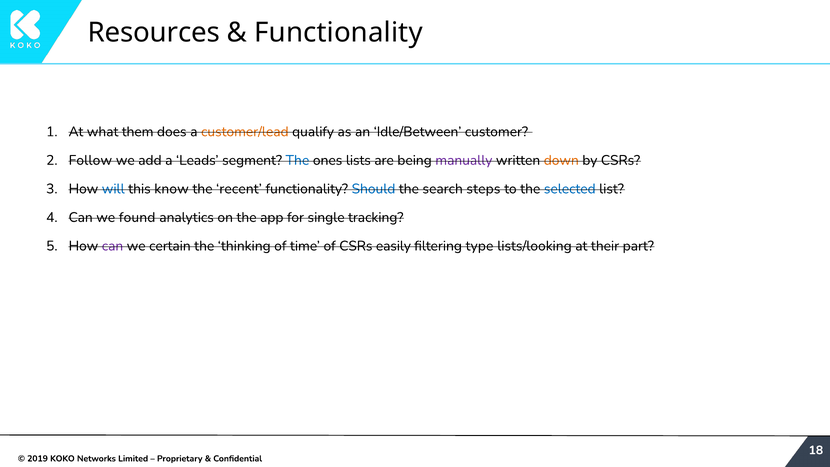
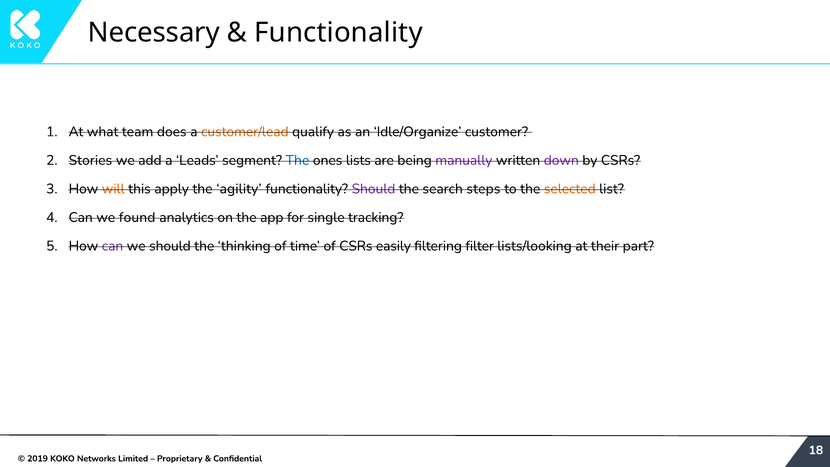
Resources: Resources -> Necessary (154, 33)
them: them -> team (138, 132)
Idle/Between: Idle/Between -> Idle/Organize (418, 132)
Follow: Follow -> Stories (90, 160)
down colour: orange -> purple (561, 160)
will colour: blue -> orange (113, 189)
know: know -> apply (172, 189)
recent: recent -> agility (239, 189)
Should colour: blue -> purple (373, 189)
selected colour: blue -> orange (570, 189)
we certain: certain -> should (170, 246)
type: type -> filter (480, 246)
